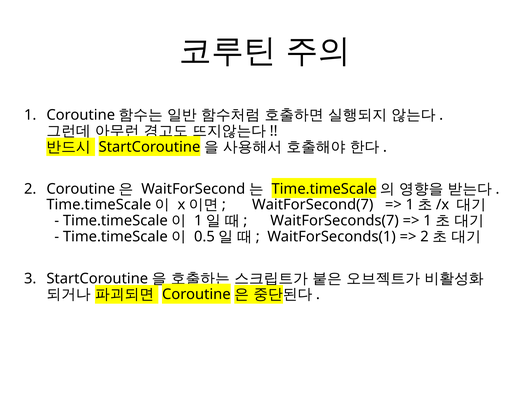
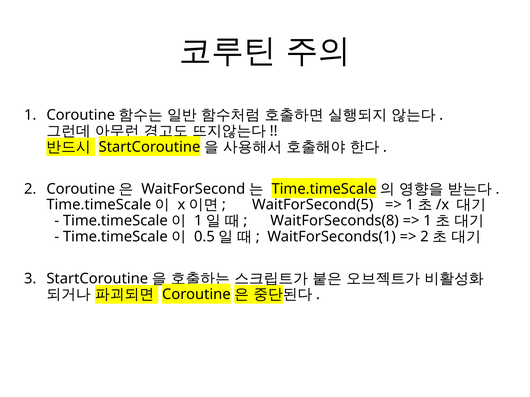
WaitForSecond(7: WaitForSecond(7 -> WaitForSecond(5 (313, 205)
WaitForSeconds(7: WaitForSeconds(7 -> WaitForSeconds(8 (335, 221)
